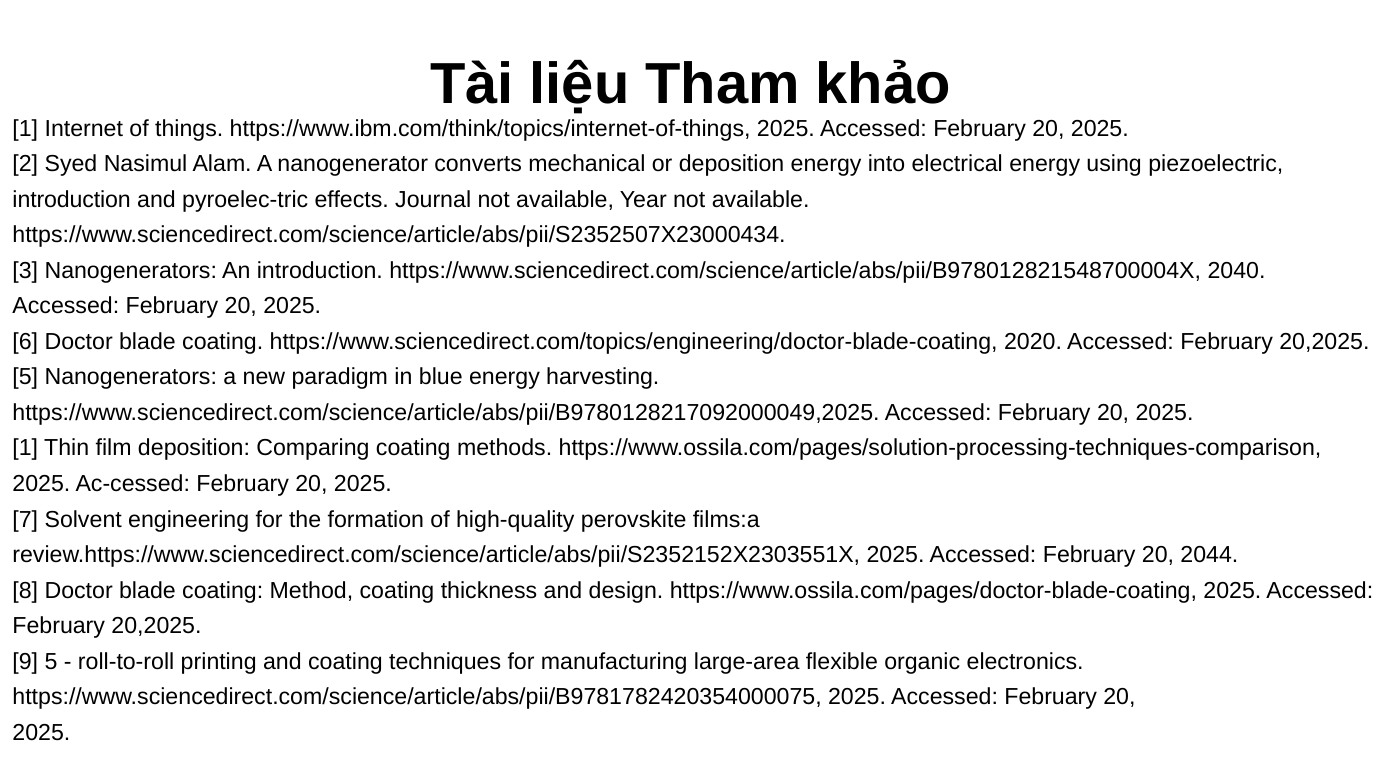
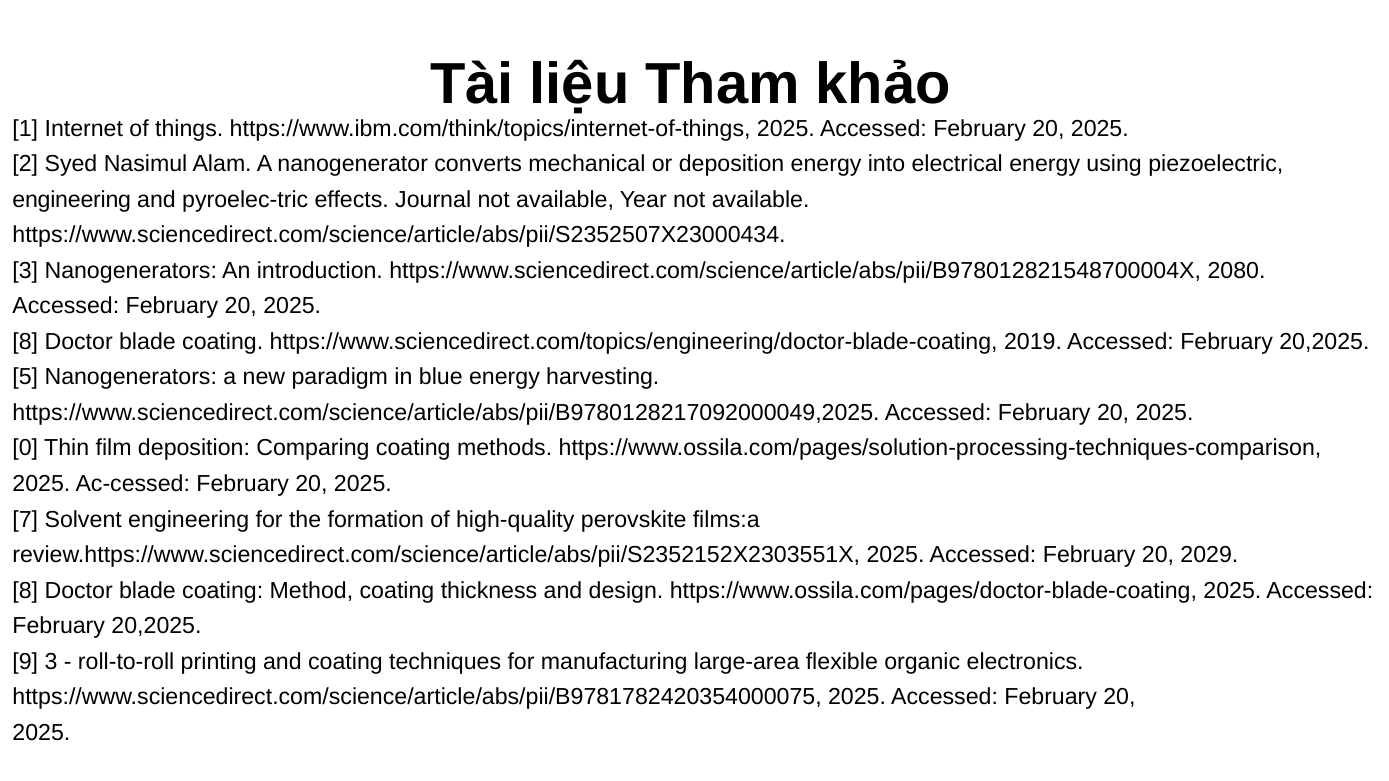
introduction: introduction -> engineering (72, 200)
2040: 2040 -> 2080 (1236, 271)
6: 6 -> 8 (25, 342)
2020: 2020 -> 2019 (1033, 342)
1: 1 -> 0 (25, 448)
2044: 2044 -> 2029 (1209, 555)
9 5: 5 -> 3 (51, 662)
